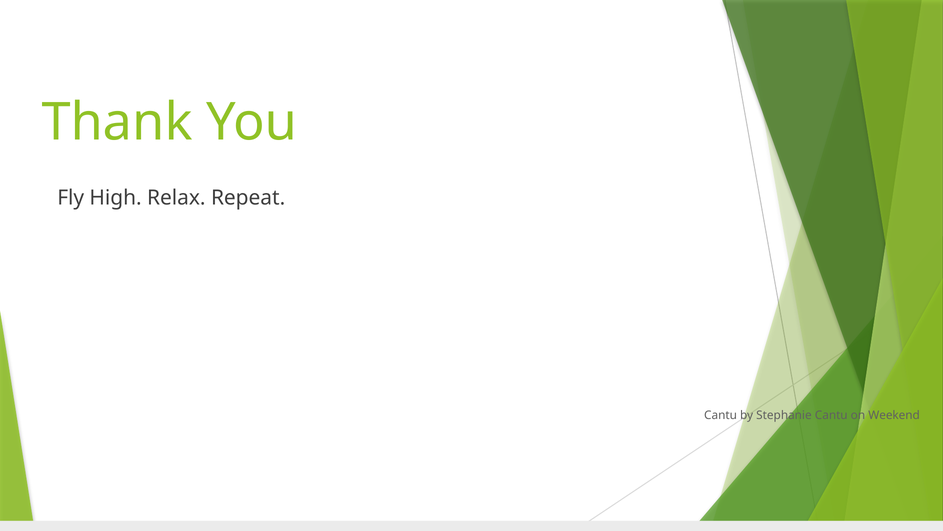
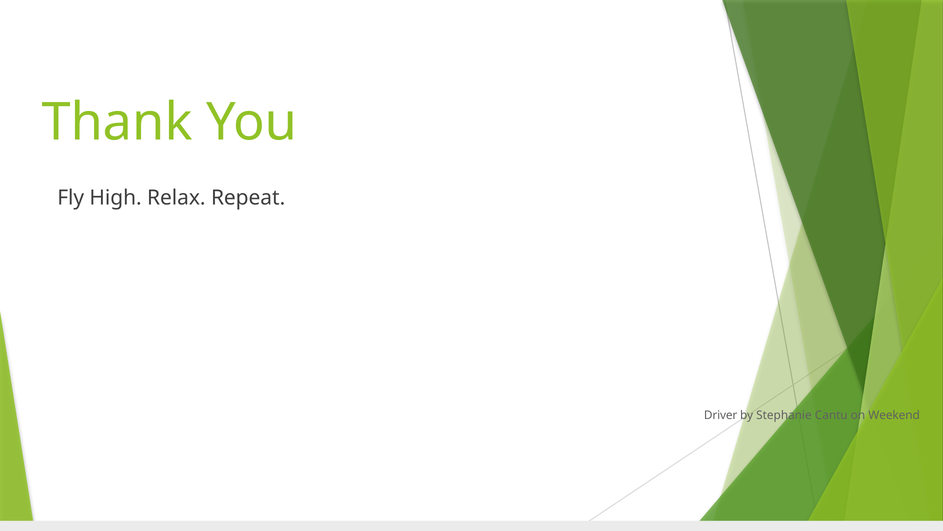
Cantu: Cantu -> Driver (721, 415)
